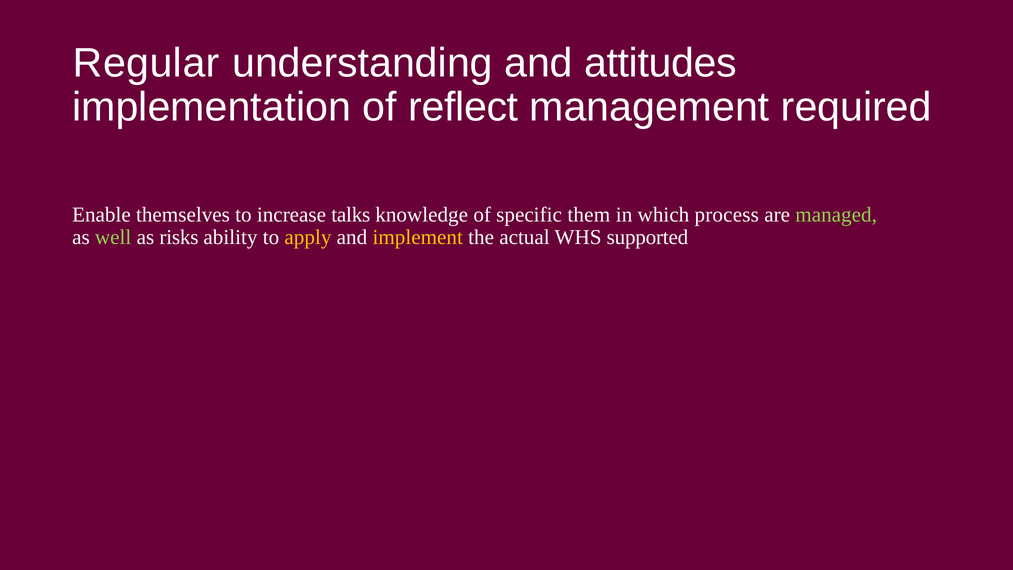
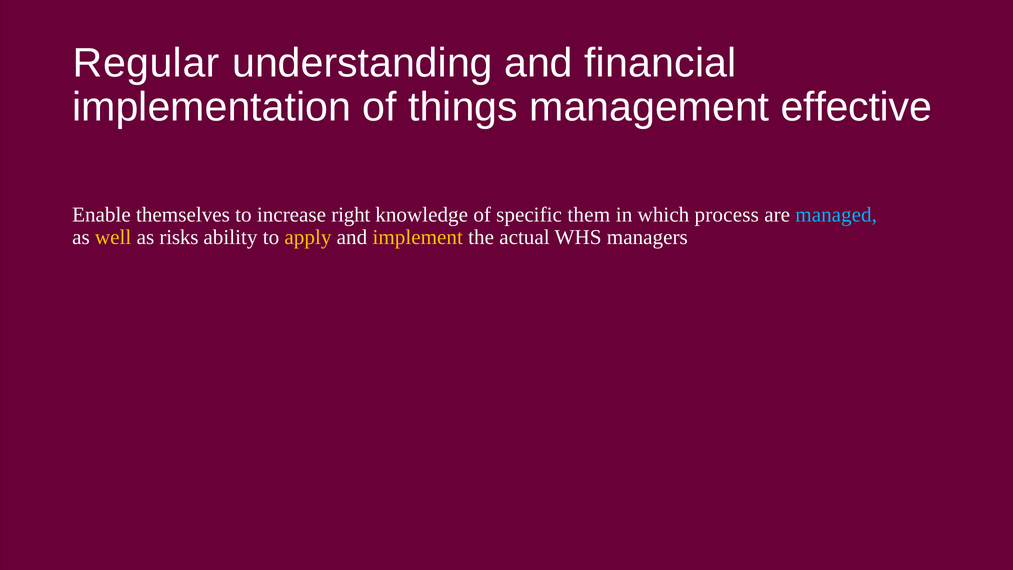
attitudes: attitudes -> financial (660, 63)
reflect: reflect -> things (463, 107)
required: required -> effective (856, 107)
talks: talks -> right (351, 215)
managed colour: light green -> light blue (836, 215)
well colour: light green -> yellow (113, 237)
supported: supported -> managers (647, 237)
